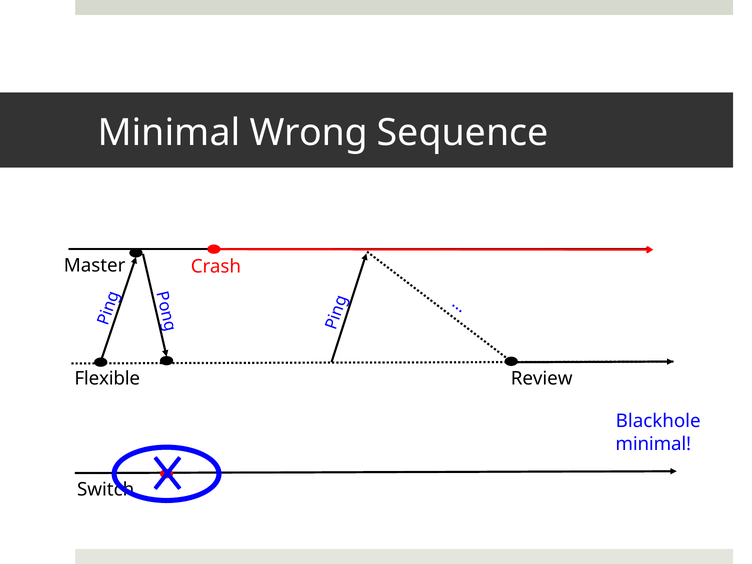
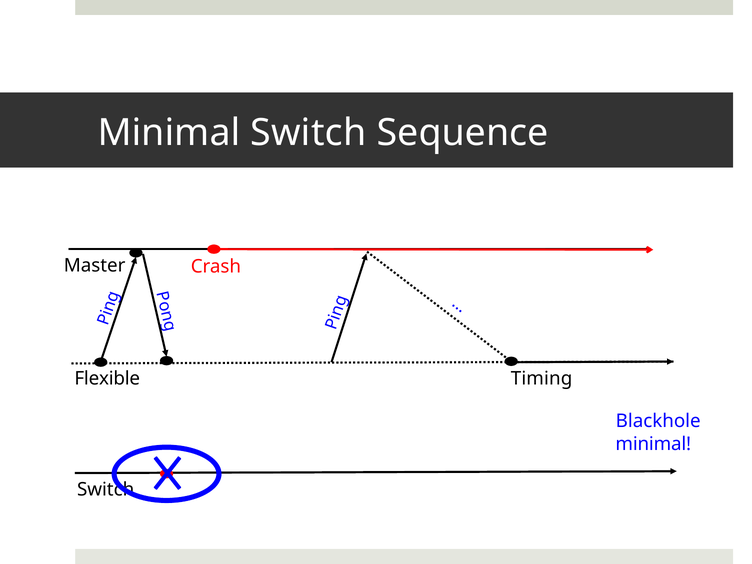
Minimal Wrong: Wrong -> Switch (308, 133)
Review: Review -> Timing (542, 378)
